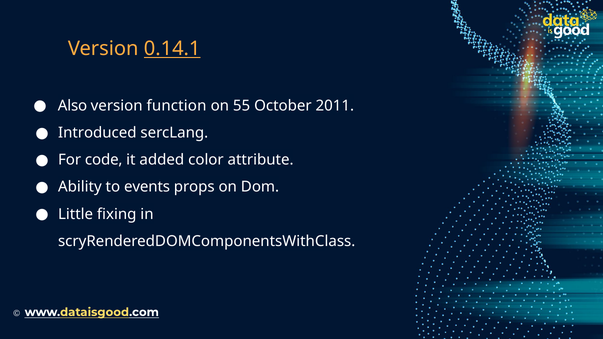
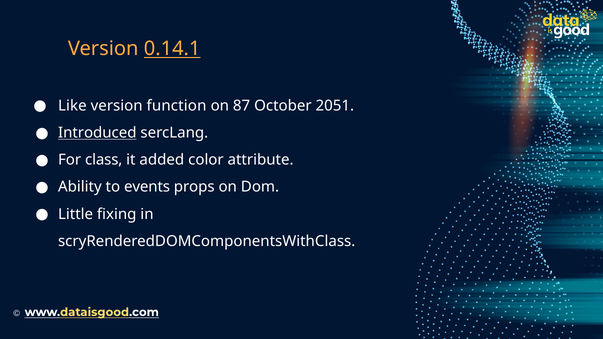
Also: Also -> Like (72, 106)
55: 55 -> 87 (242, 106)
2011: 2011 -> 2051 (335, 106)
Introduced underline: none -> present (97, 133)
code: code -> class (104, 160)
